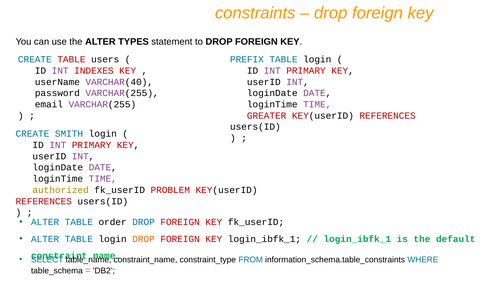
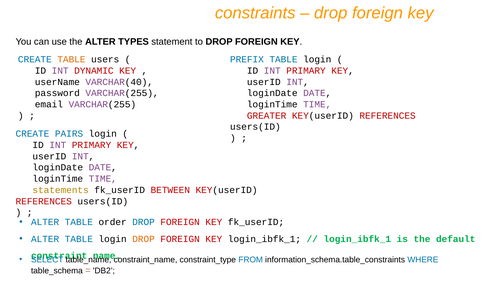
TABLE colour: red -> orange (71, 60)
INDEXES: INDEXES -> DYNAMIC (94, 71)
SMITH: SMITH -> PAIRS (69, 134)
authorized: authorized -> statements (61, 190)
PROBLEM: PROBLEM -> BETWEEN (170, 190)
